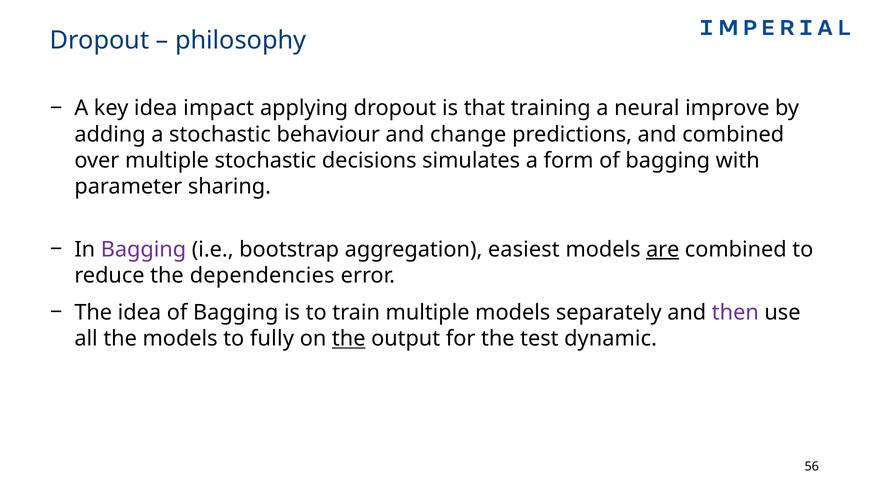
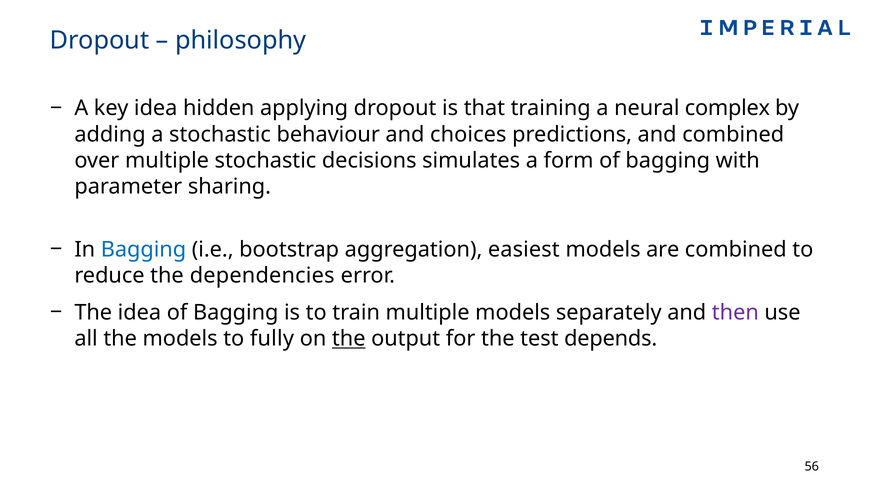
impact: impact -> hidden (219, 108)
improve: improve -> complex (727, 108)
change: change -> choices (468, 134)
Bagging colour: purple -> blue (143, 249)
are underline: present -> none (663, 249)
dynamic: dynamic -> depends (611, 338)
